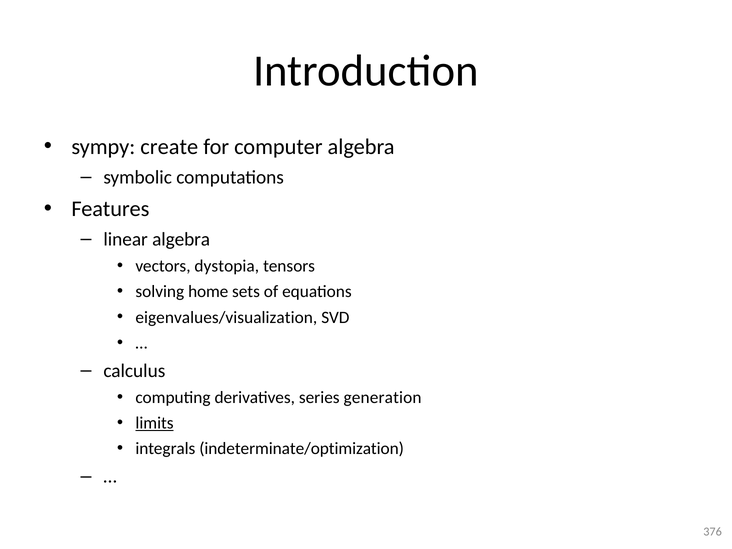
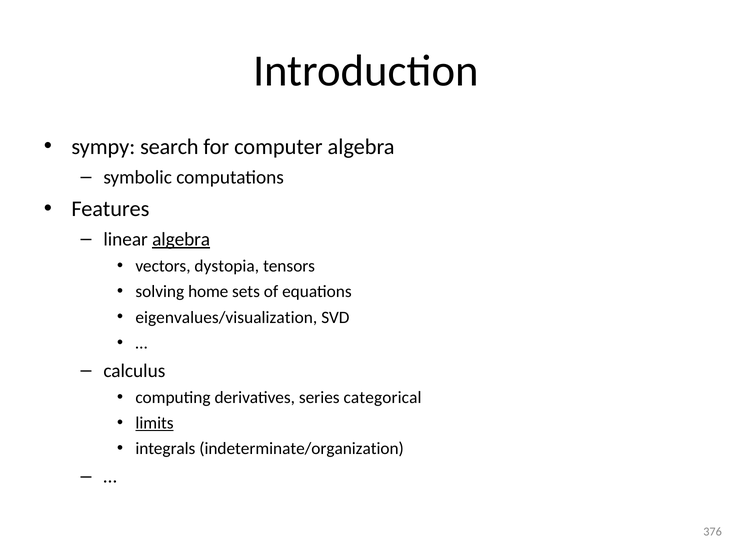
create: create -> search (169, 147)
algebra underline: none -> present (181, 239)
generation: generation -> categorical (383, 397)
indeterminate/optimization: indeterminate/optimization -> indeterminate/organization (302, 449)
